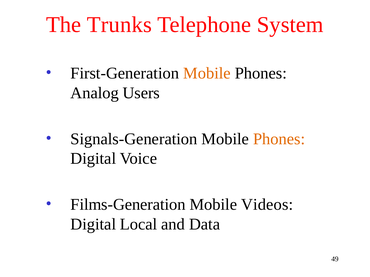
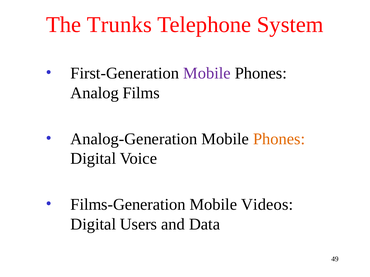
Mobile colour: orange -> purple (207, 73)
Users: Users -> Films (141, 93)
Signals-Generation: Signals-Generation -> Analog-Generation (134, 139)
Local: Local -> Users (138, 225)
